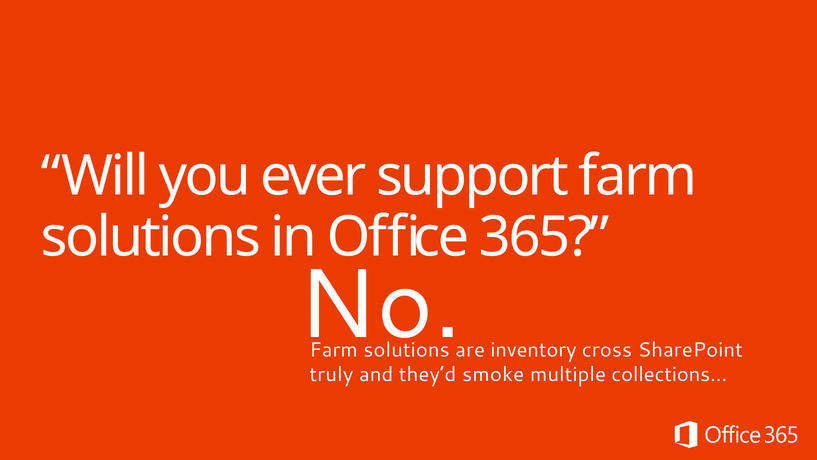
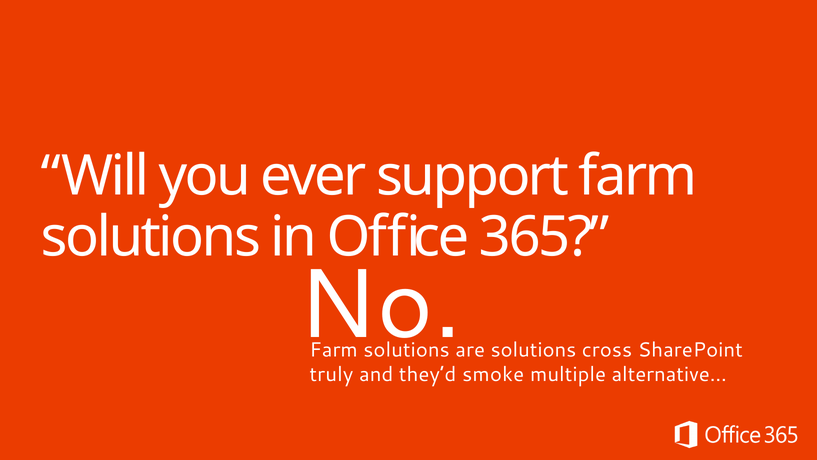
are inventory: inventory -> solutions (533, 350)
collections…: collections… -> alternative… (669, 374)
